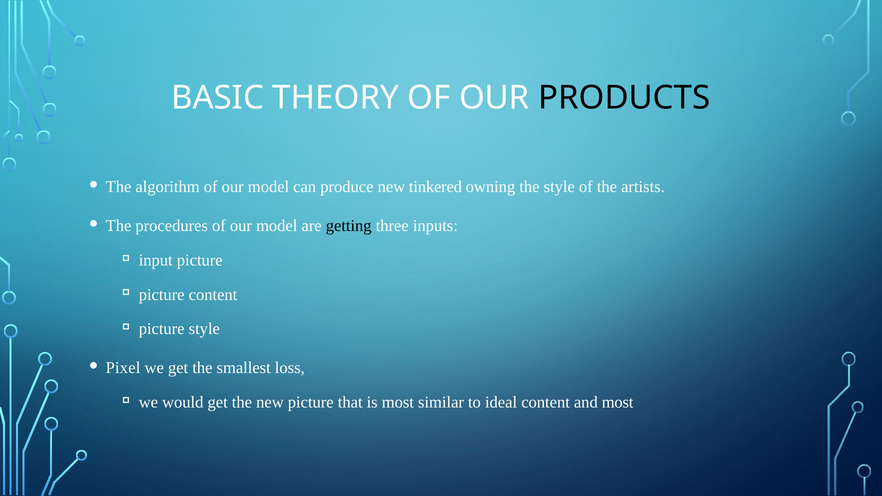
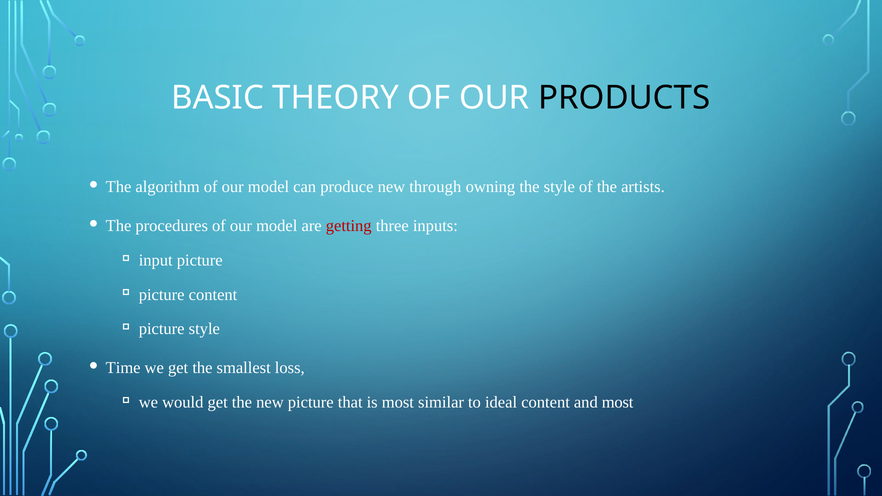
tinkered: tinkered -> through (435, 187)
getting colour: black -> red (349, 226)
Pixel: Pixel -> Time (123, 368)
